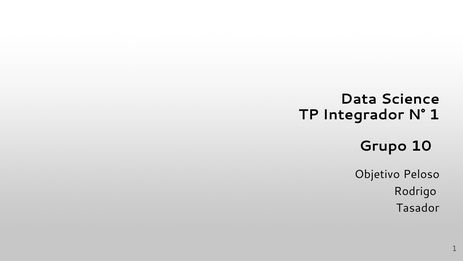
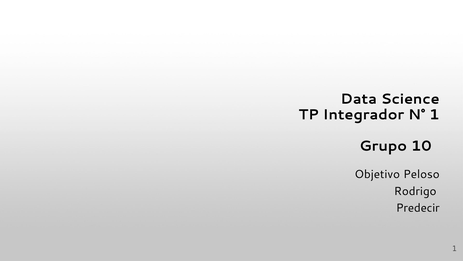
Tasador: Tasador -> Predecir (418, 208)
